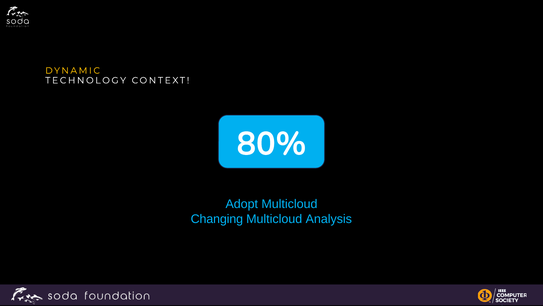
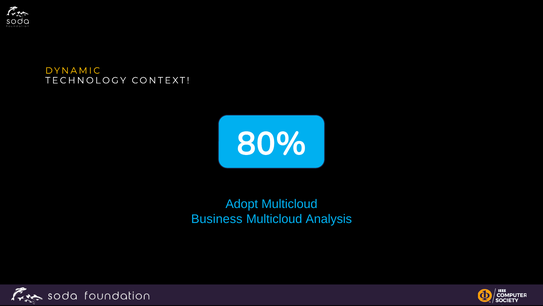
Changing: Changing -> Business (217, 219)
